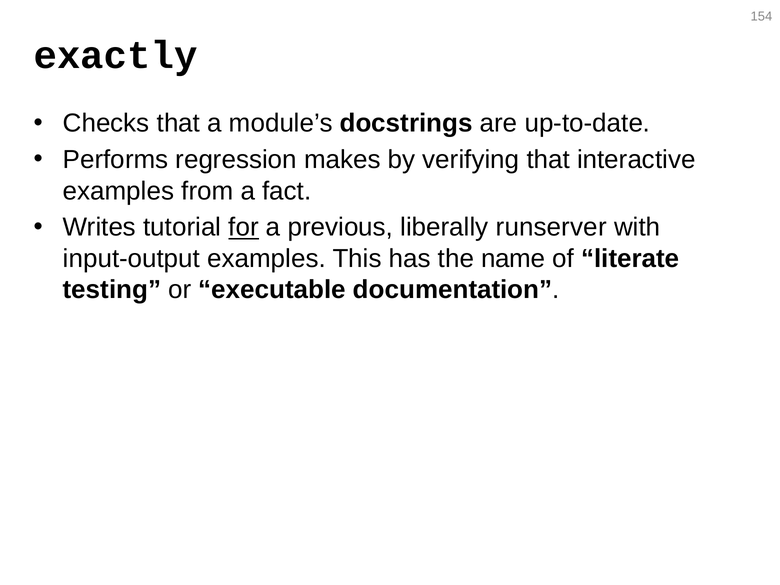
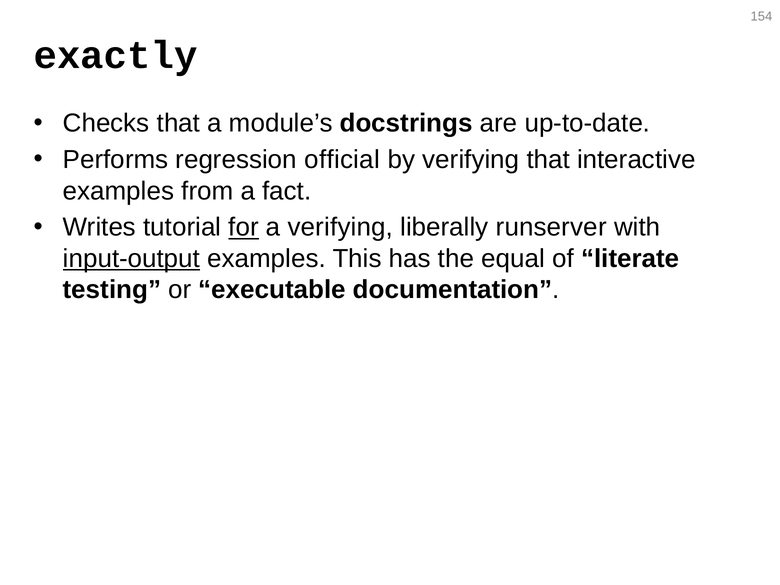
makes: makes -> official (342, 160)
a previous: previous -> verifying (340, 227)
input-output underline: none -> present (131, 259)
name: name -> equal (513, 259)
